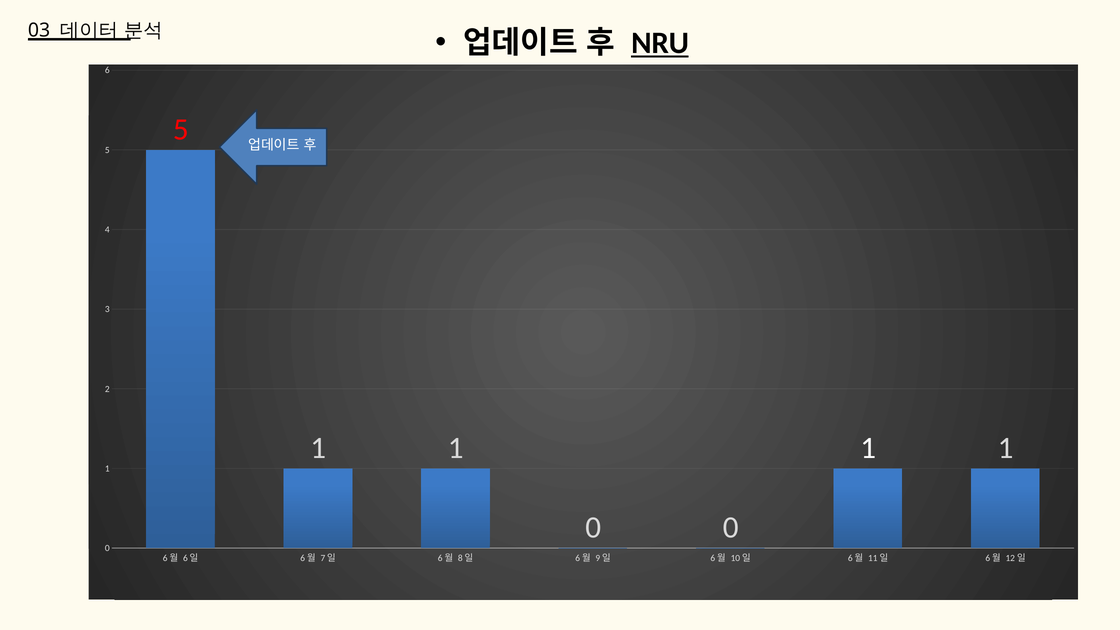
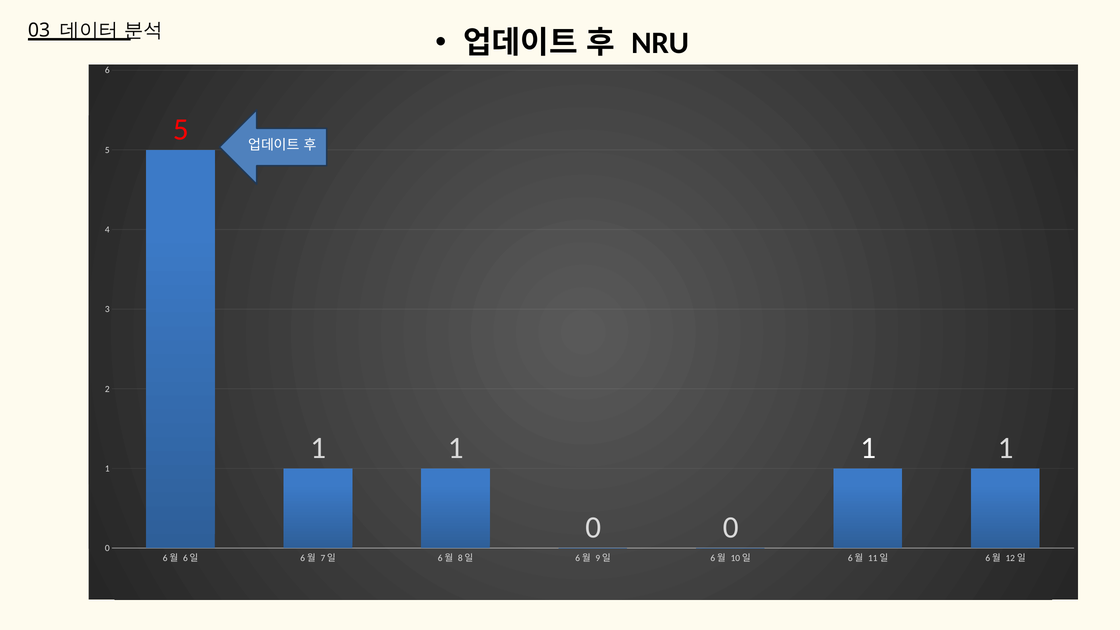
NRU underline: present -> none (660, 43)
